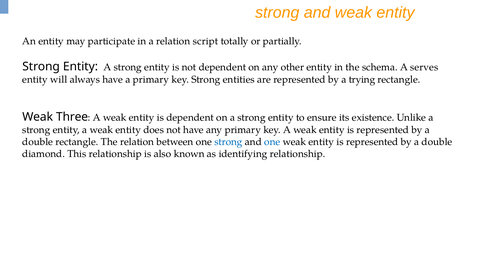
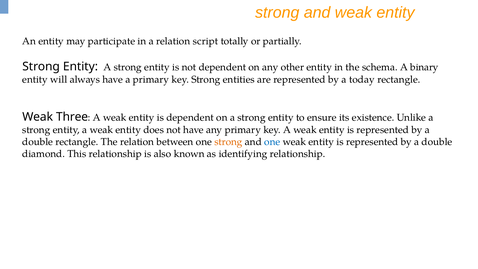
serves: serves -> binary (424, 67)
trying: trying -> today (362, 80)
strong colour: blue -> orange (228, 142)
